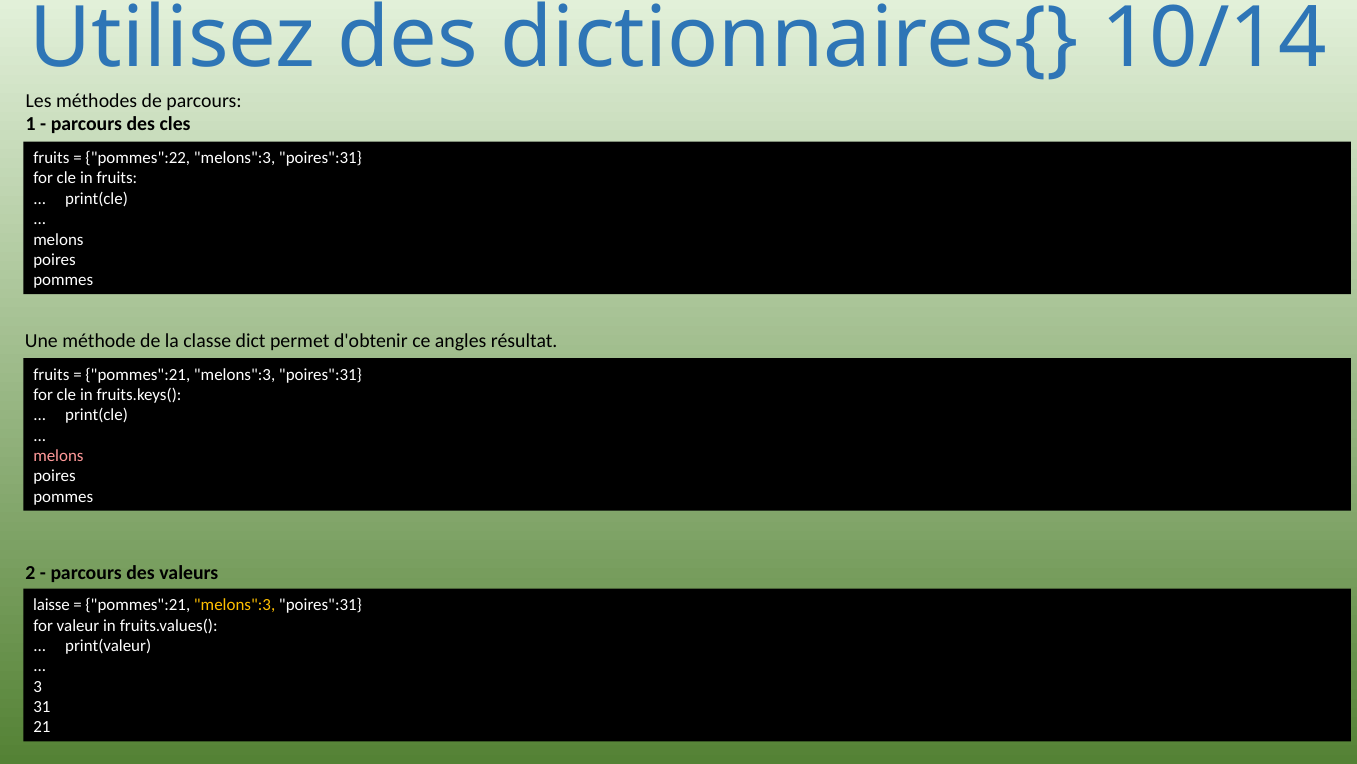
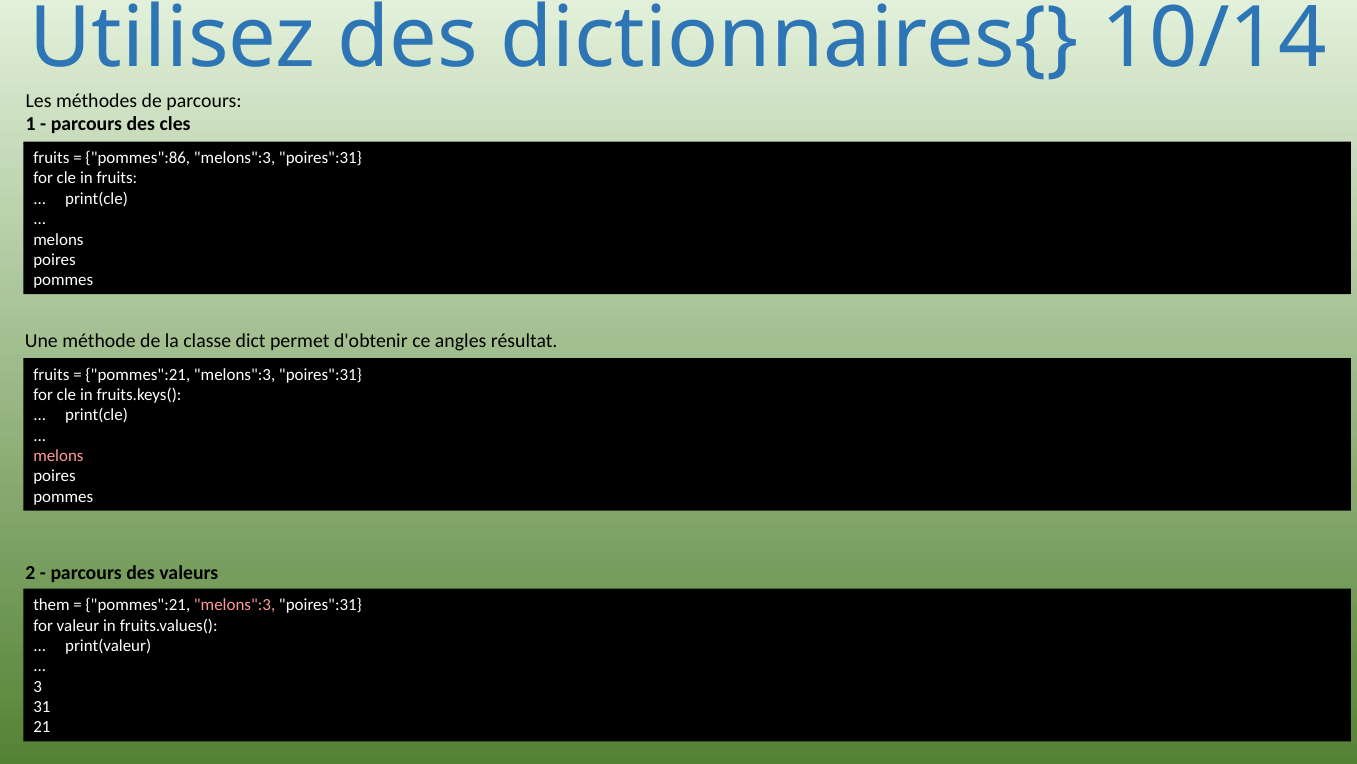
pommes":22: pommes":22 -> pommes":86 (138, 158)
laisse: laisse -> them (51, 605)
melons":3 colour: yellow -> pink (235, 605)
